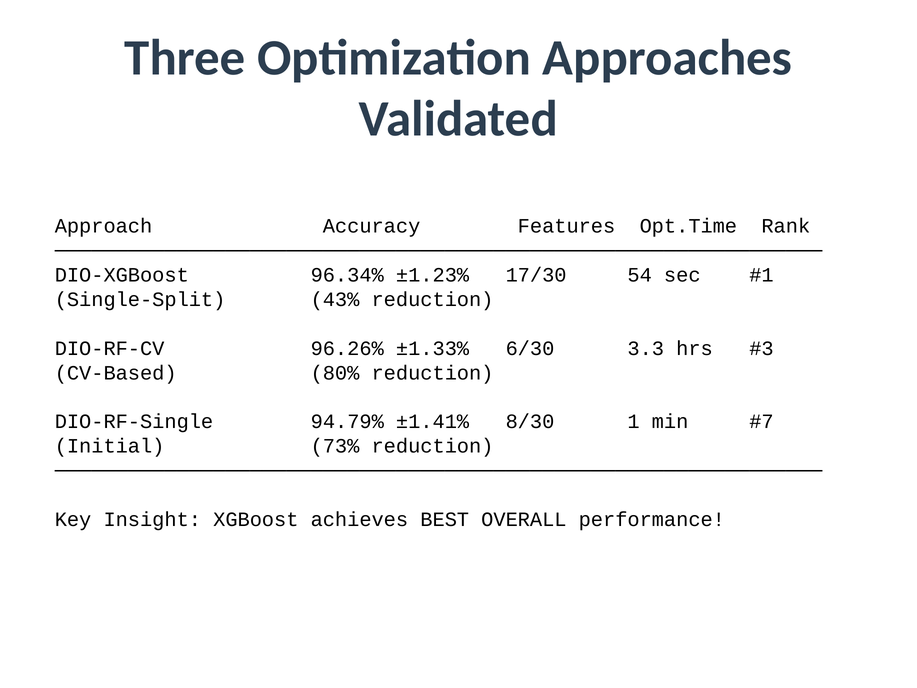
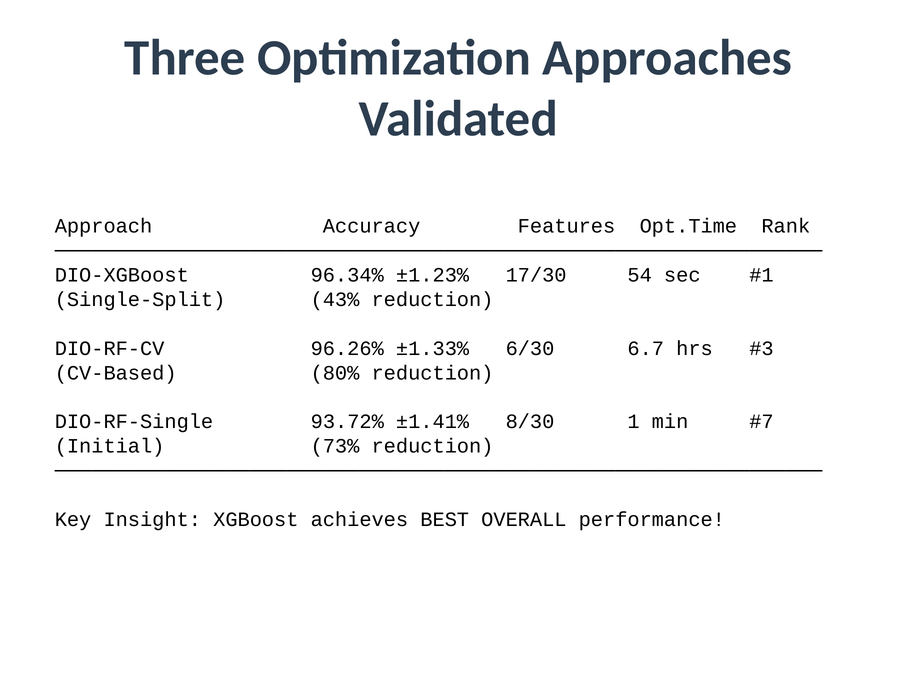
3.3: 3.3 -> 6.7 (646, 348)
94.79%: 94.79% -> 93.72% (347, 422)
